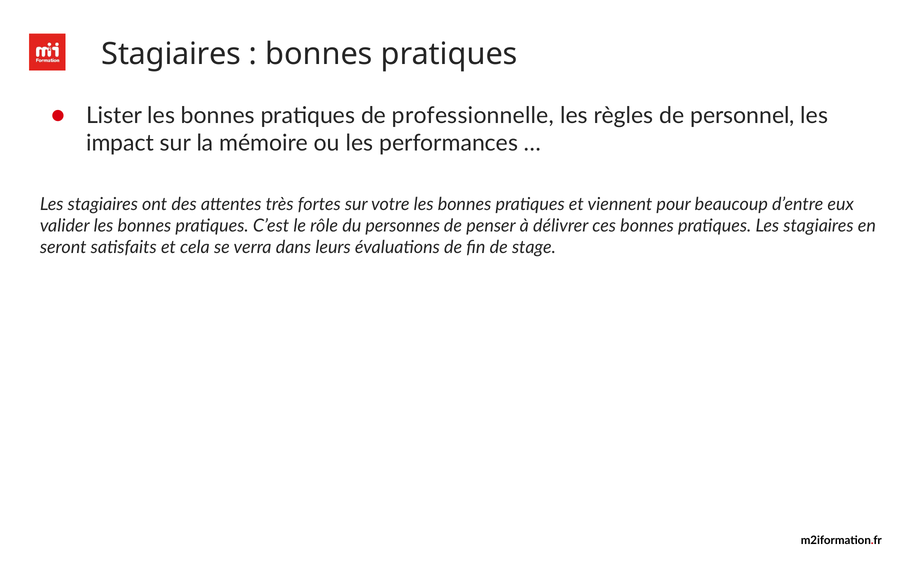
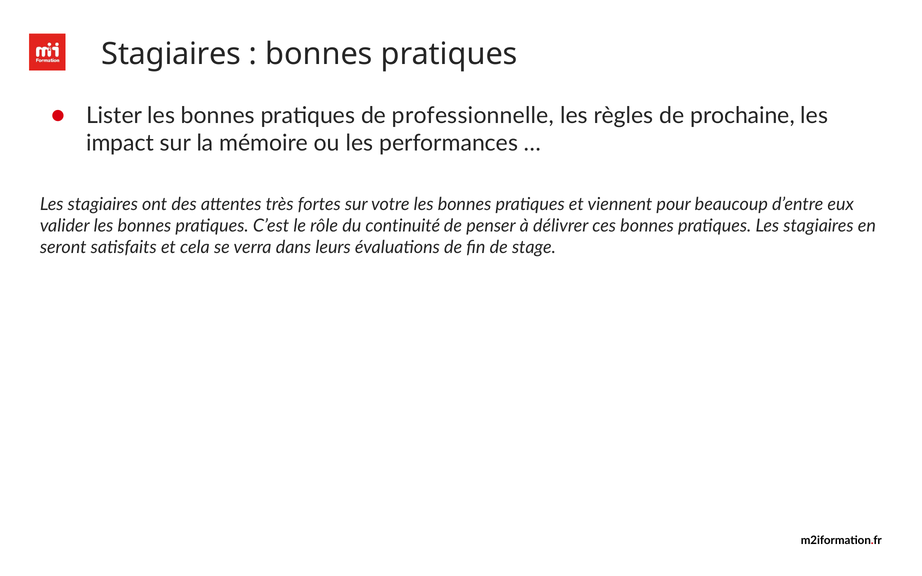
personnel: personnel -> prochaine (742, 115)
personnes: personnes -> continuité (403, 226)
